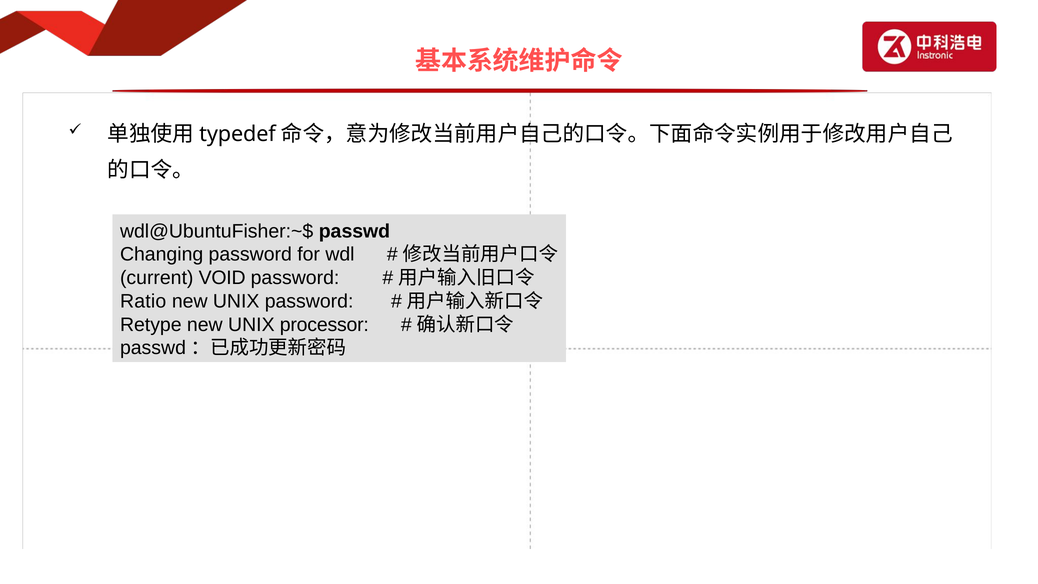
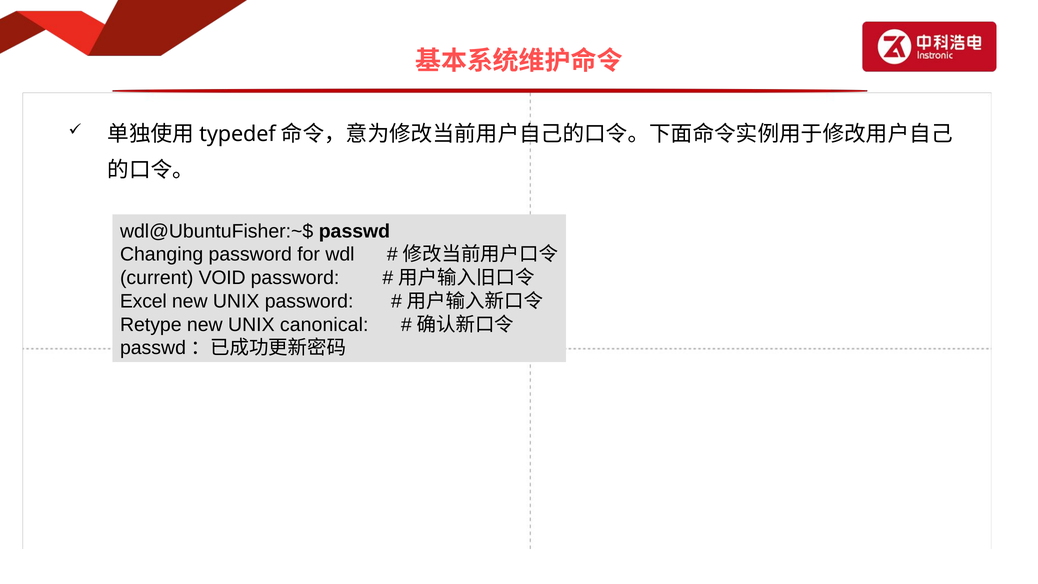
Ratio: Ratio -> Excel (143, 301)
processor: processor -> canonical (324, 325)
